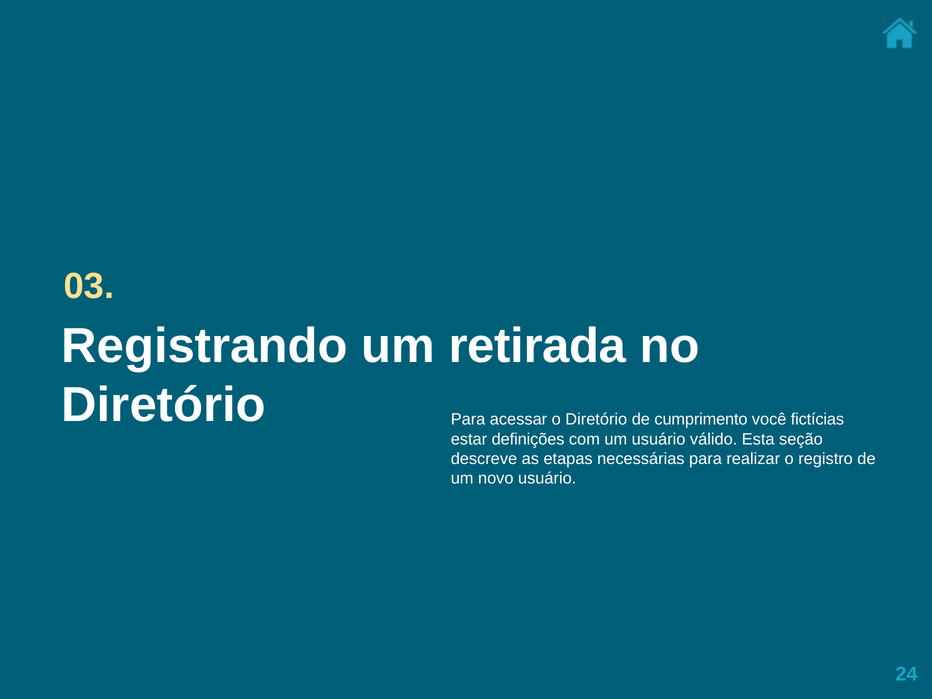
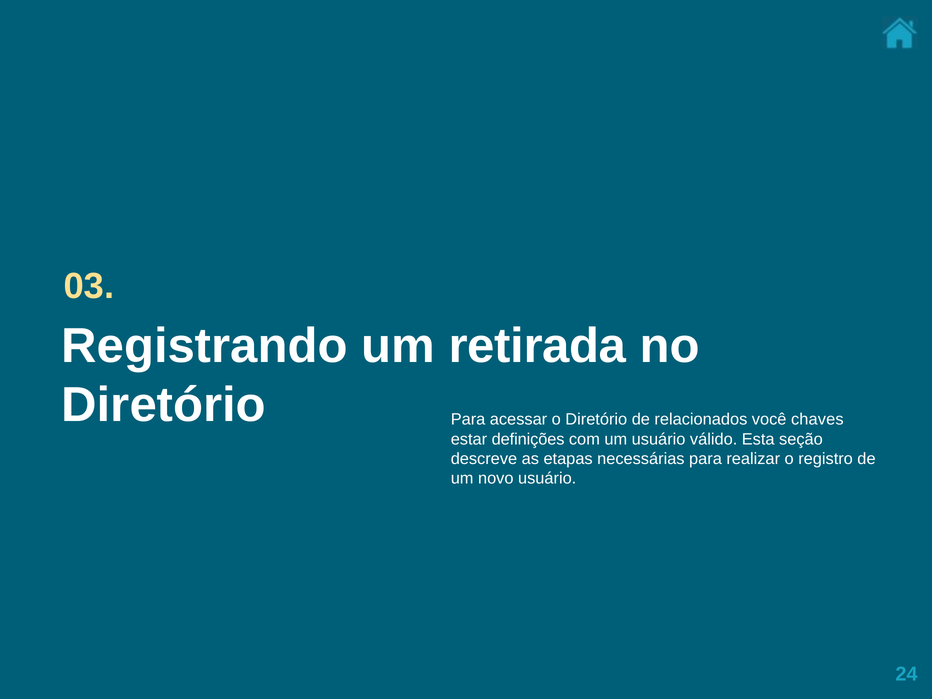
cumprimento: cumprimento -> relacionados (701, 420)
fictícias: fictícias -> chaves (817, 420)
